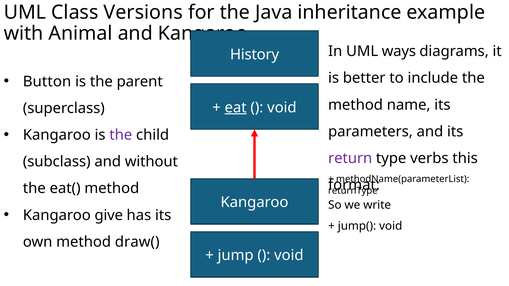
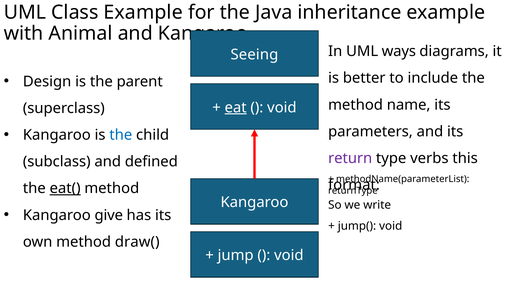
Class Versions: Versions -> Example (143, 12)
History: History -> Seeing (254, 55)
Button: Button -> Design (47, 82)
the colour: purple -> blue (121, 135)
without: without -> defined (151, 162)
eat( underline: none -> present (65, 189)
